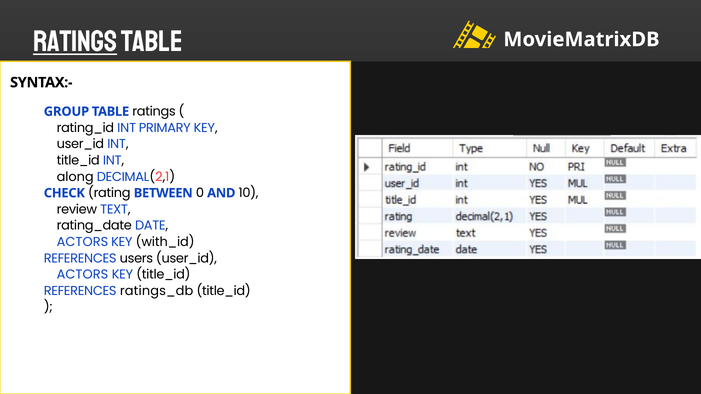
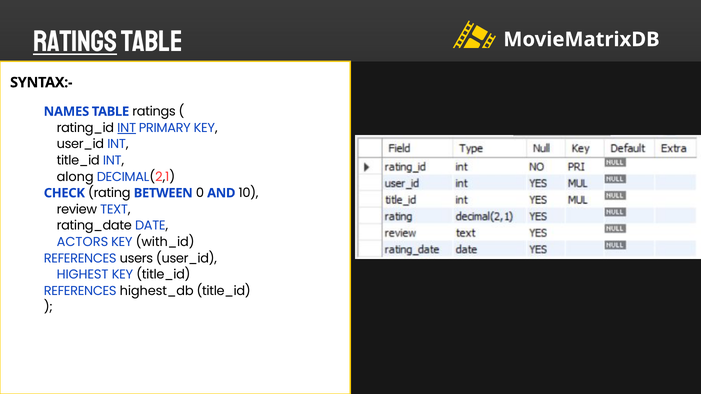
GROUP: GROUP -> NAMES (66, 112)
INT underline: none -> present (127, 128)
ACTORS: ACTORS -> HIGHEST (83, 275)
ratings_db: ratings_db -> highest_db (157, 291)
